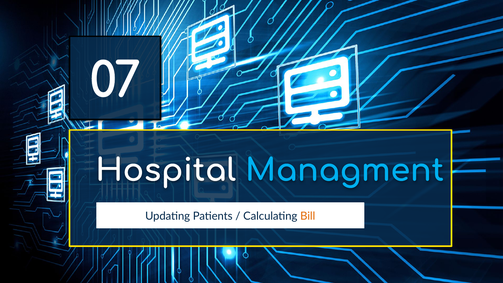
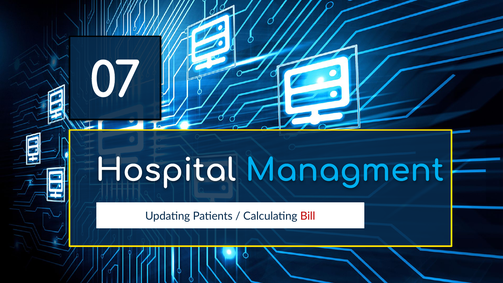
Bill colour: orange -> red (308, 216)
